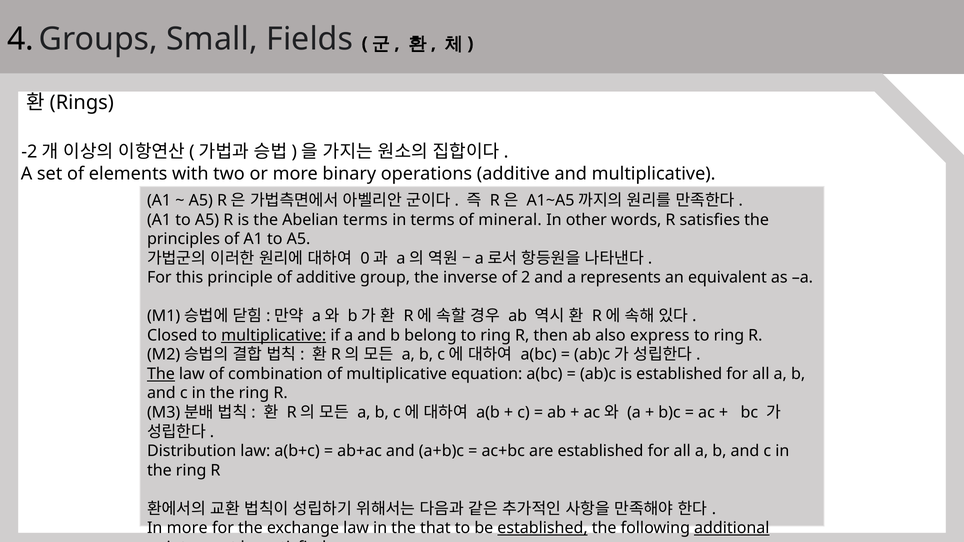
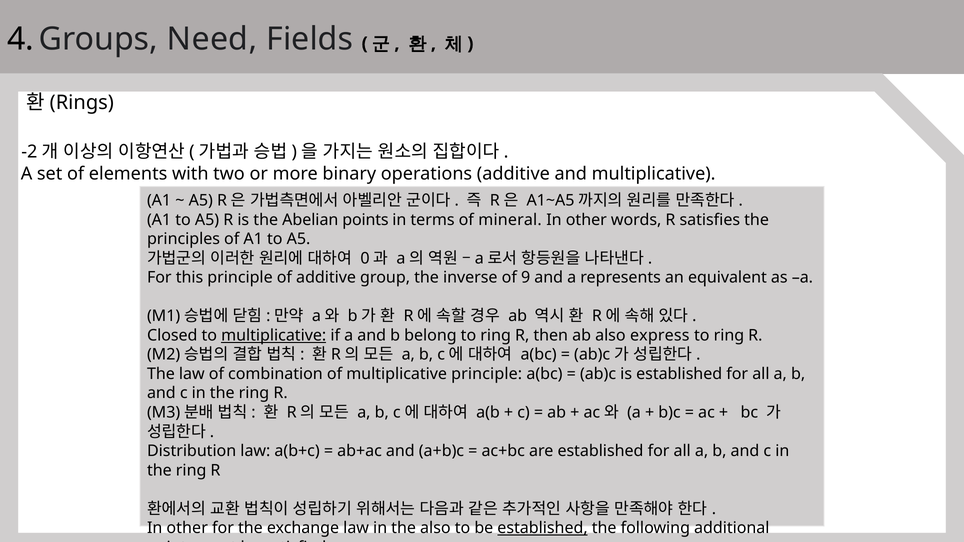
Small: Small -> Need (212, 39)
Abelian terms: terms -> points (365, 220)
2: 2 -> 9 (526, 278)
The underline: present -> none (161, 374)
multiplicative equation: equation -> principle (487, 374)
more: more -> other (187, 528)
the that: that -> also (435, 528)
additional underline: present -> none (732, 528)
